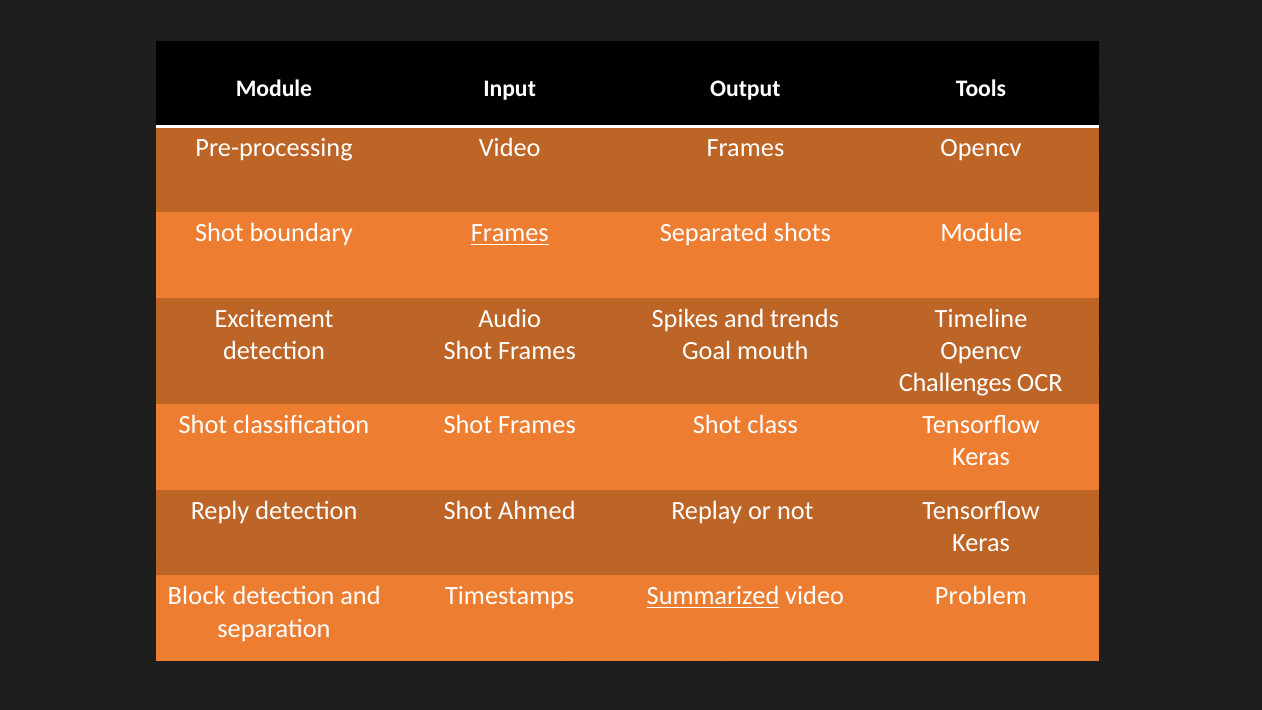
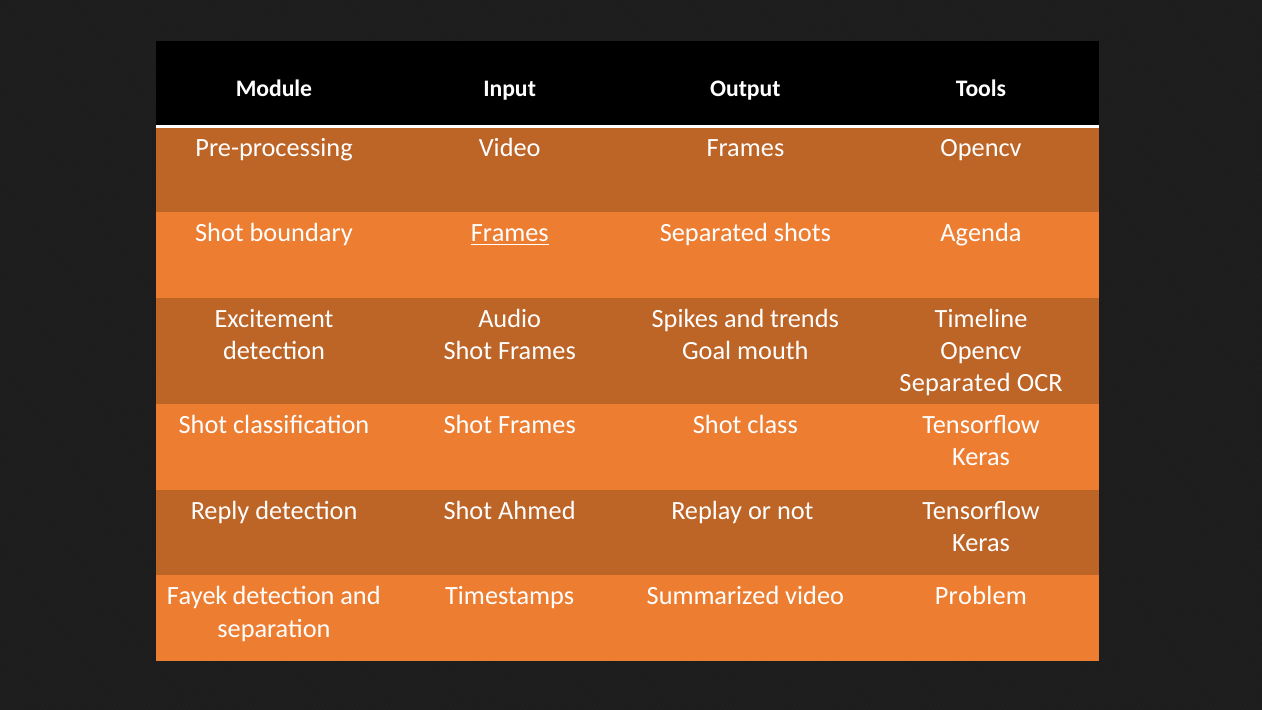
shots Module: Module -> Agenda (981, 233)
Challenges: Challenges -> Separated (955, 383)
Block: Block -> Fayek (197, 596)
Summarized underline: present -> none (713, 596)
